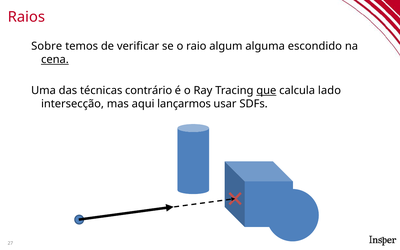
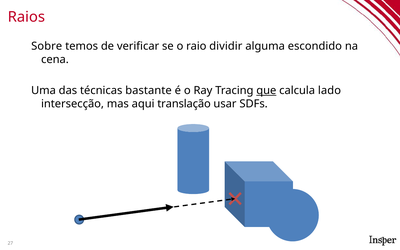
algum: algum -> dividir (226, 46)
cena underline: present -> none (55, 59)
contrário: contrário -> bastante (149, 91)
lançarmos: lançarmos -> translação (184, 104)
